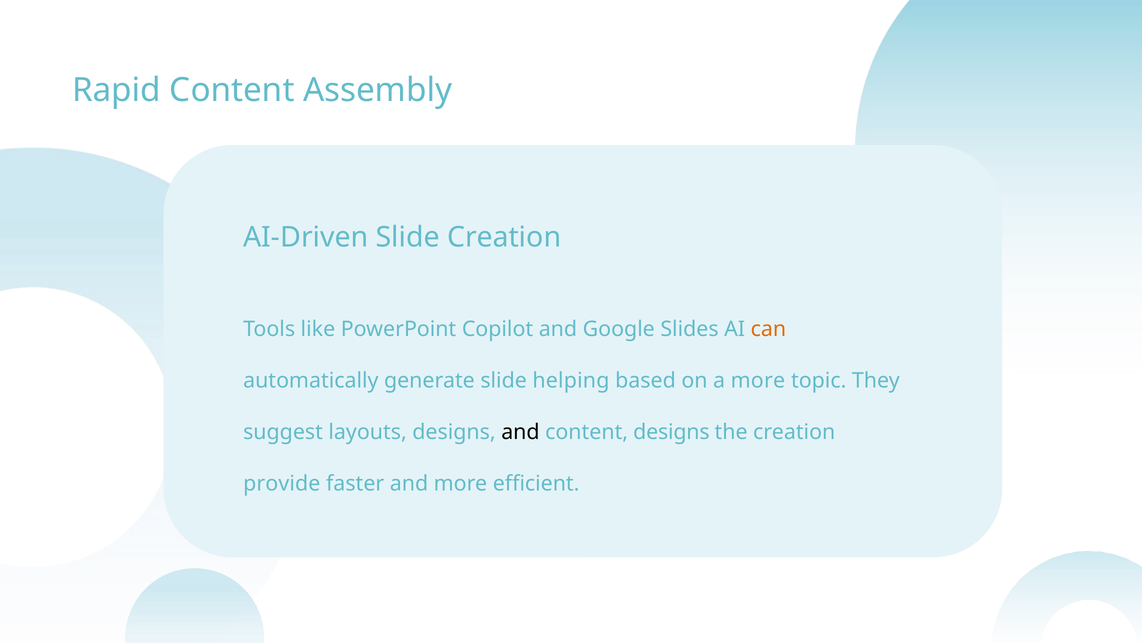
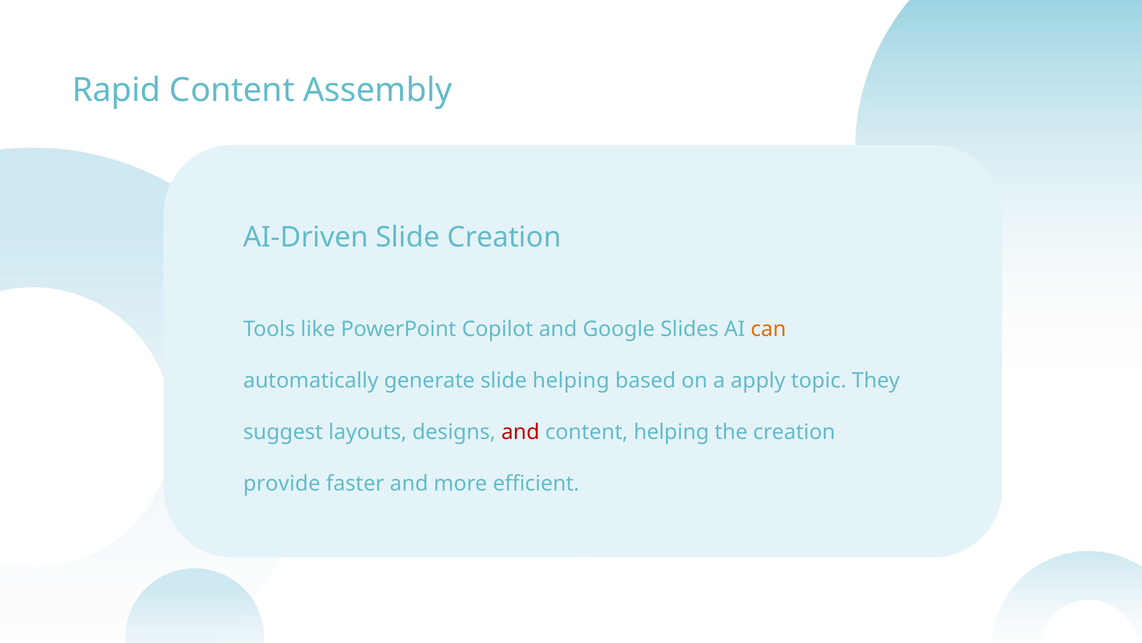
a more: more -> apply (758, 380)
and colour: black -> red (520, 432)
content designs: designs -> helping (671, 432)
